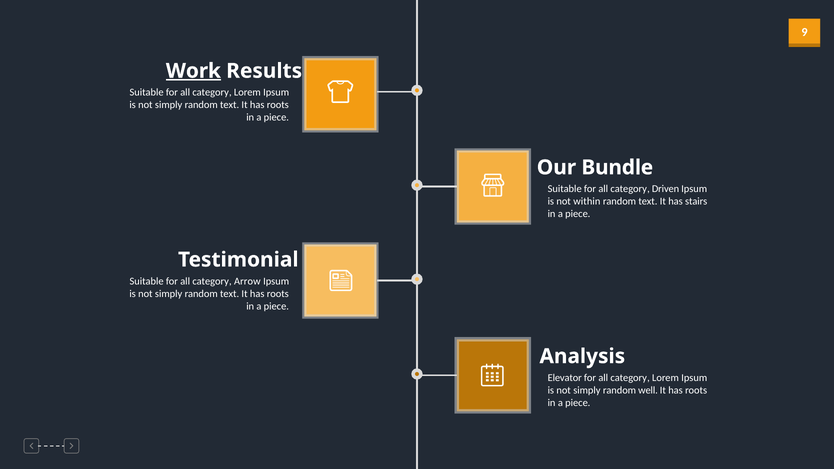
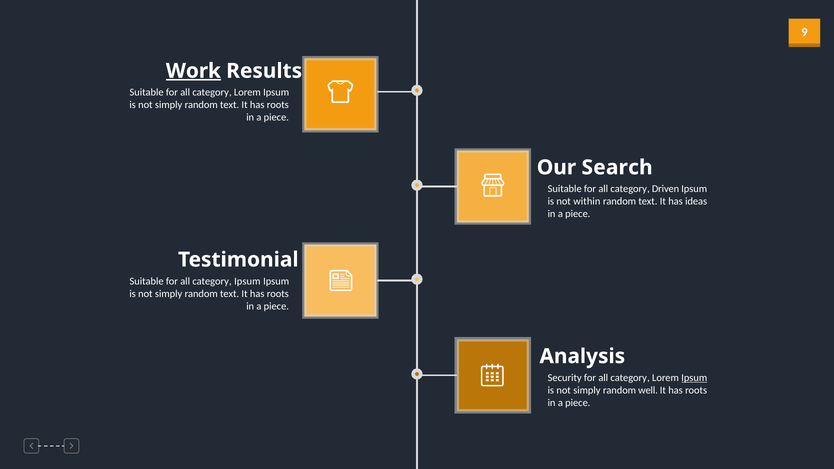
Bundle: Bundle -> Search (617, 167)
stairs: stairs -> ideas (696, 202)
category Arrow: Arrow -> Ipsum (247, 281)
Elevator: Elevator -> Security (565, 378)
Ipsum underline: none -> present (694, 378)
